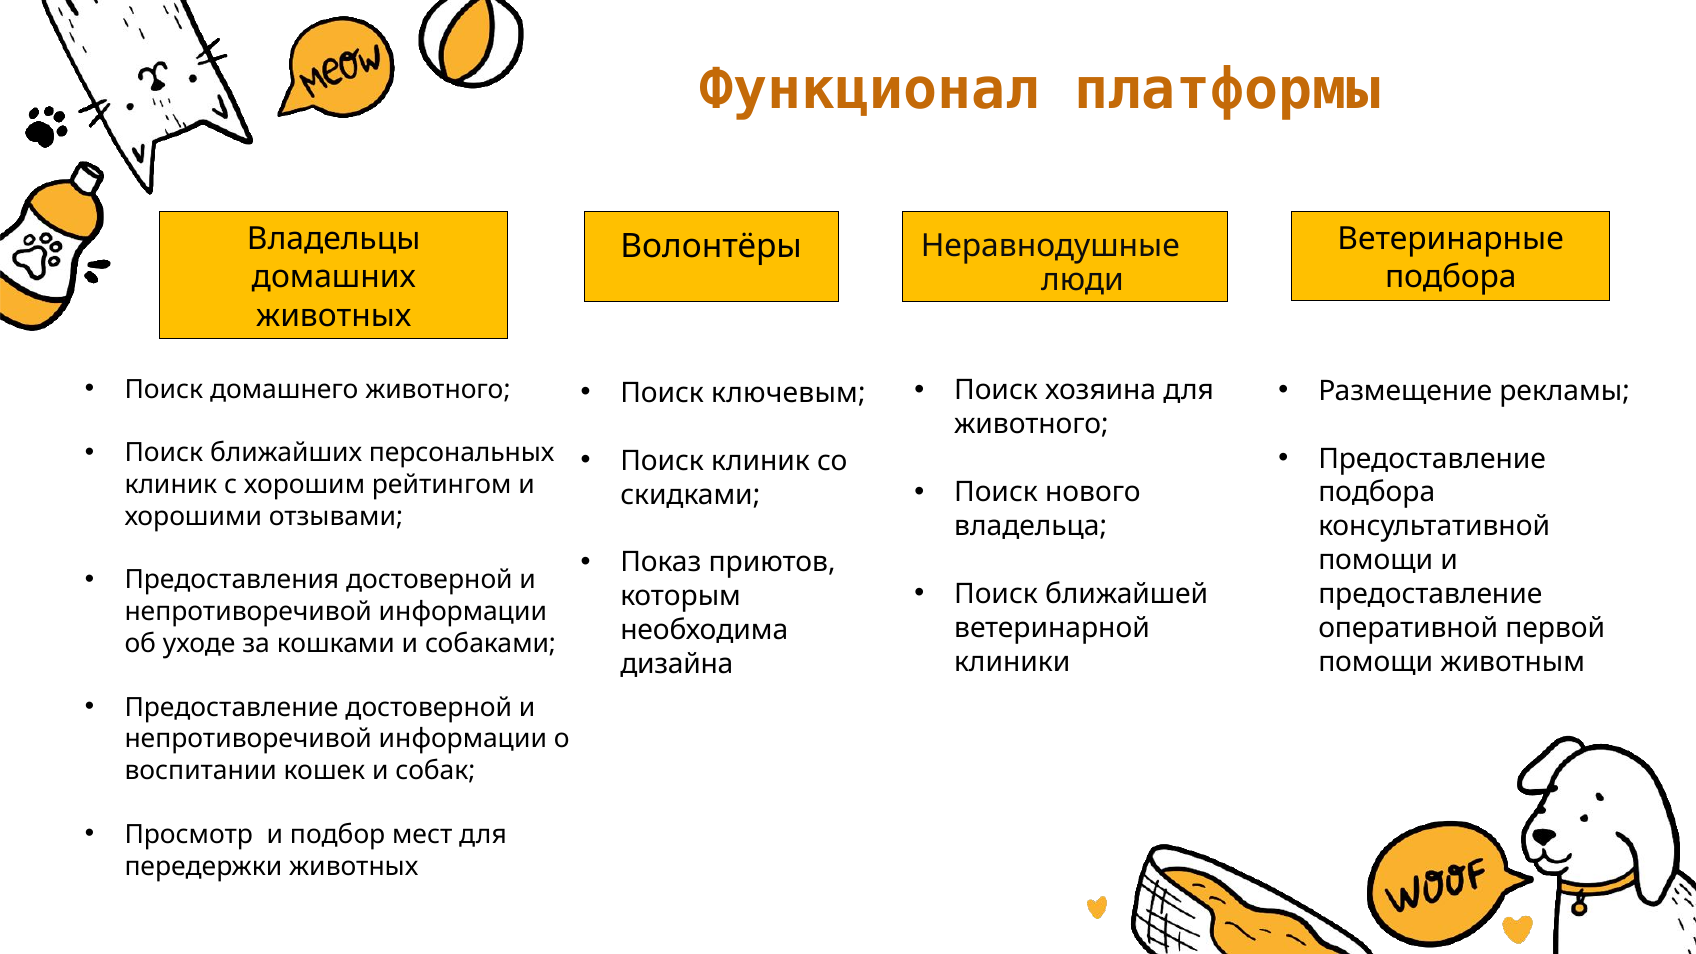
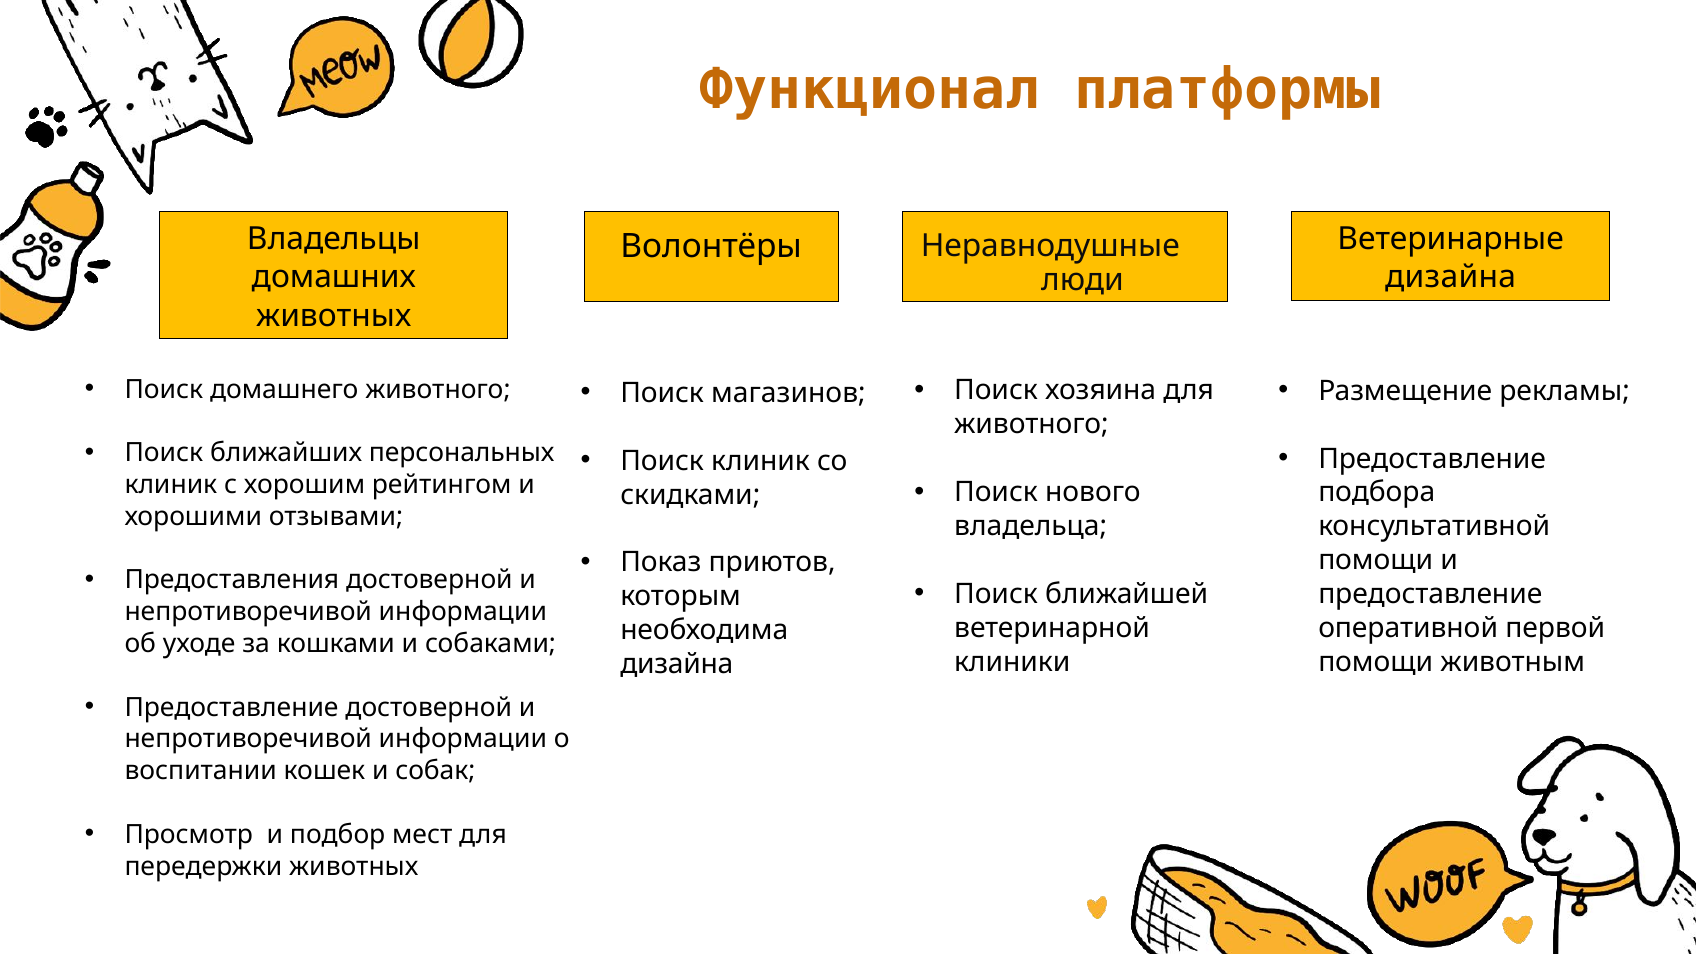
подбора: подбора -> дизайна (1451, 277)
ключевым: ключевым -> магазинов (788, 393)
